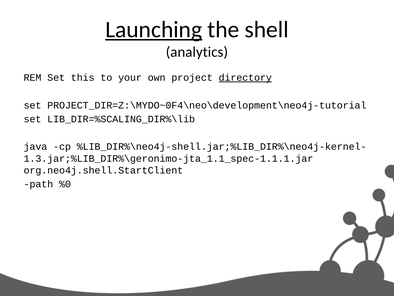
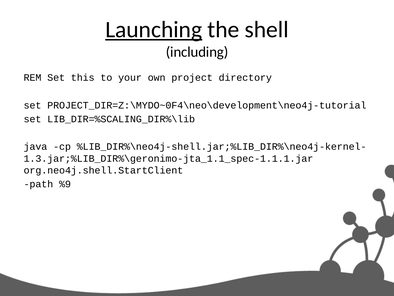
analytics: analytics -> including (197, 52)
directory underline: present -> none (245, 78)
%0: %0 -> %9 (65, 184)
